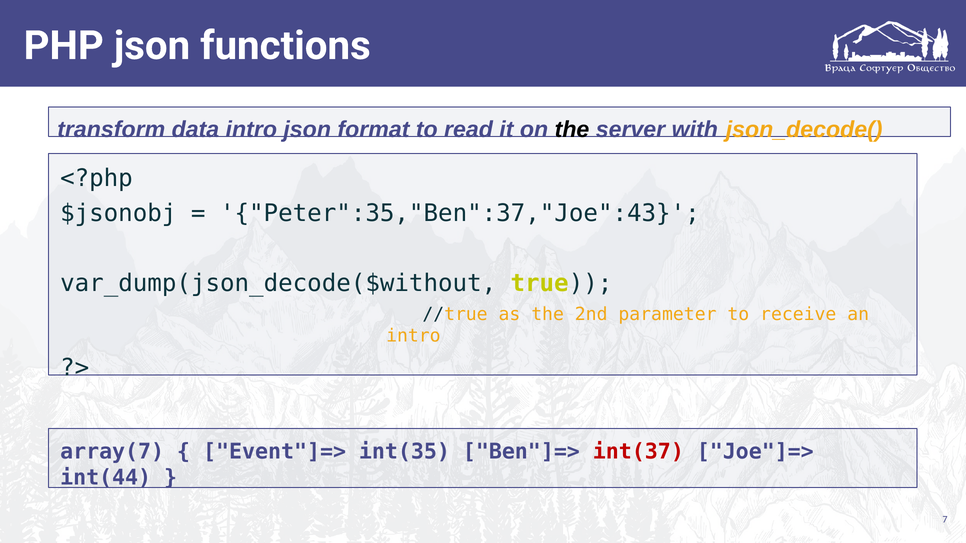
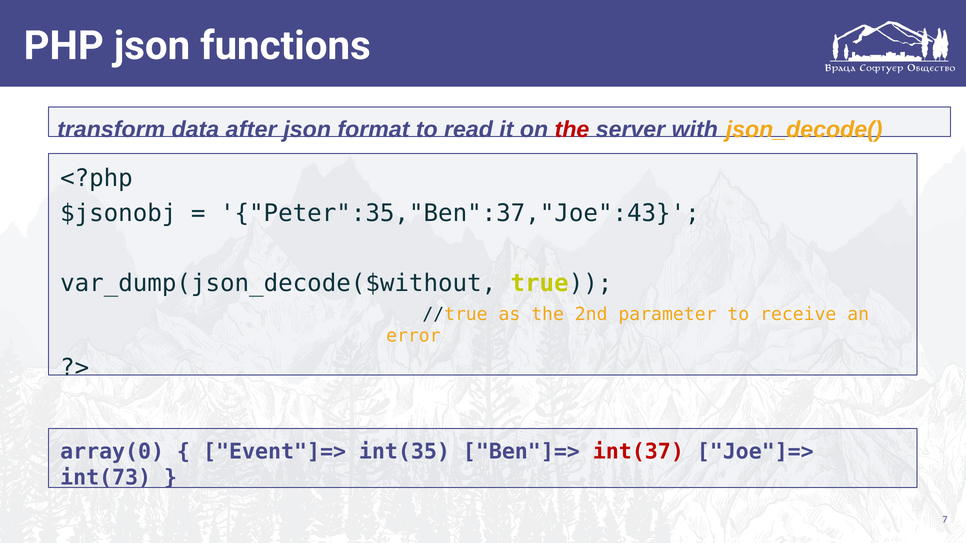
data intro: intro -> after (251, 130)
the colour: black -> red (572, 130)
intro: intro -> error (413, 336)
array(7: array(7 -> array(0 (112, 452)
int(44: int(44 -> int(73 (106, 478)
